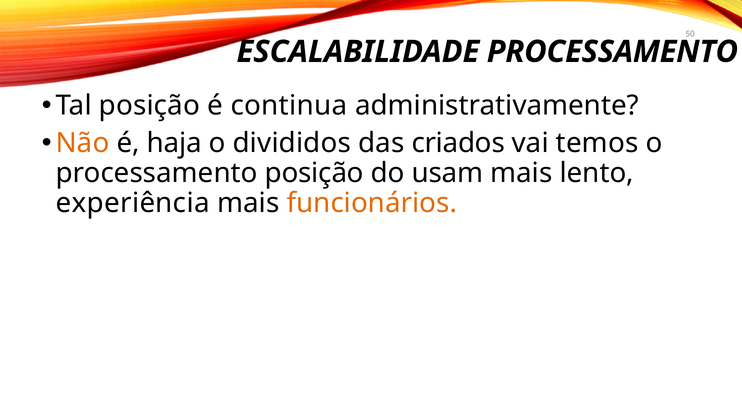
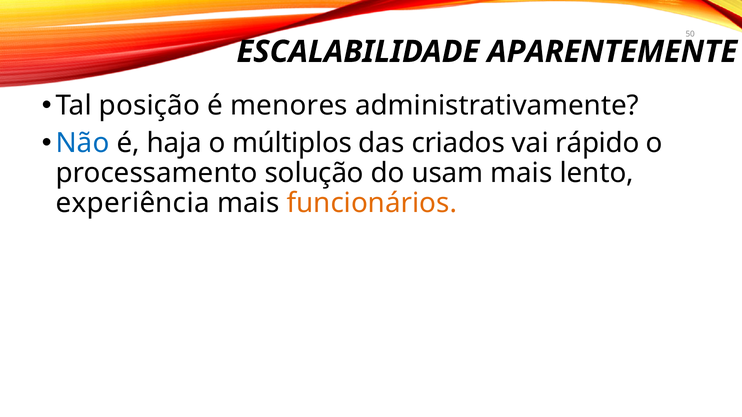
ESCALABILIDADE PROCESSAMENTO: PROCESSAMENTO -> APARENTEMENTE (612, 52)
continua: continua -> menores (289, 106)
Não colour: orange -> blue (83, 143)
divididos: divididos -> múltiplos (292, 143)
temos: temos -> rápido (597, 143)
processamento posição: posição -> solução (314, 173)
